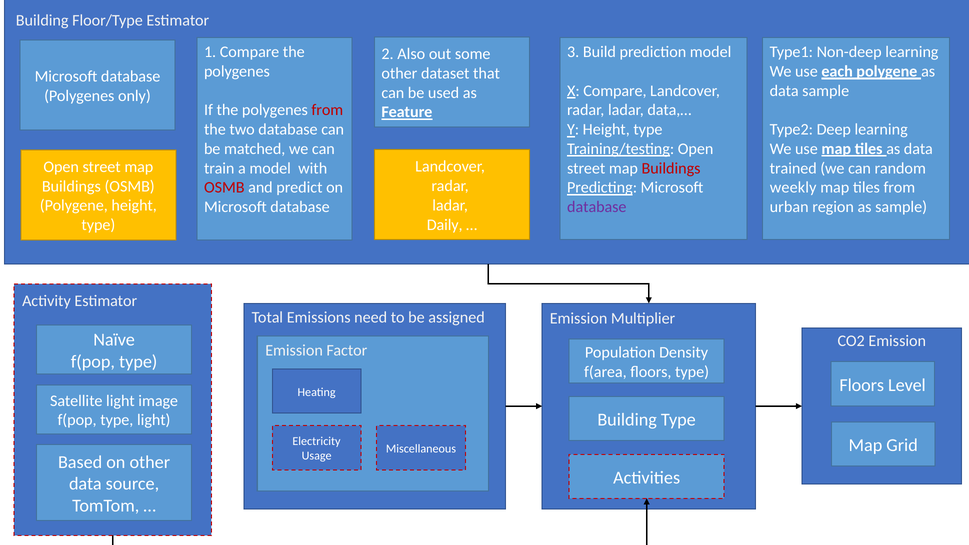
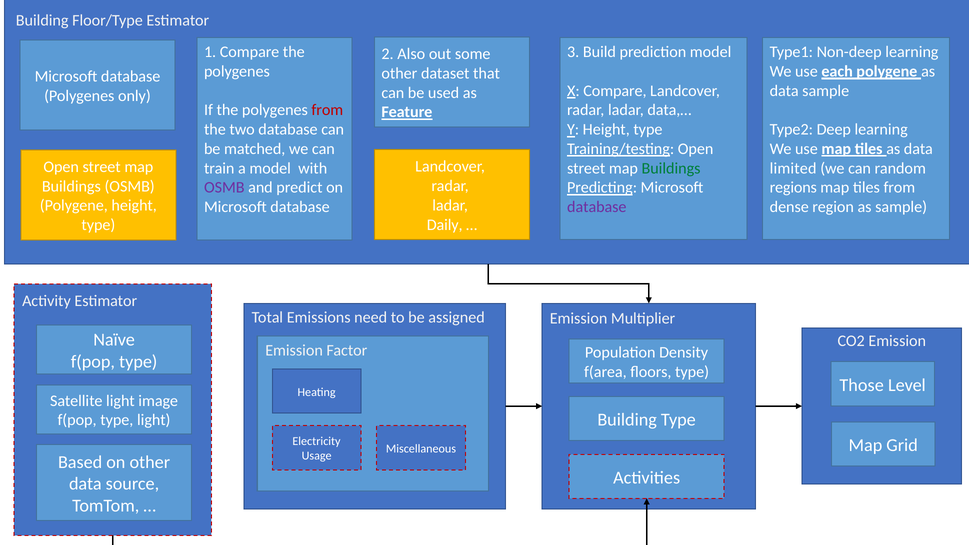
Buildings colour: red -> green (671, 168)
trained: trained -> limited (793, 168)
OSMB colour: red -> purple (224, 188)
weekly: weekly -> regions (793, 188)
urban: urban -> dense (789, 207)
Floors: Floors -> Those (862, 385)
